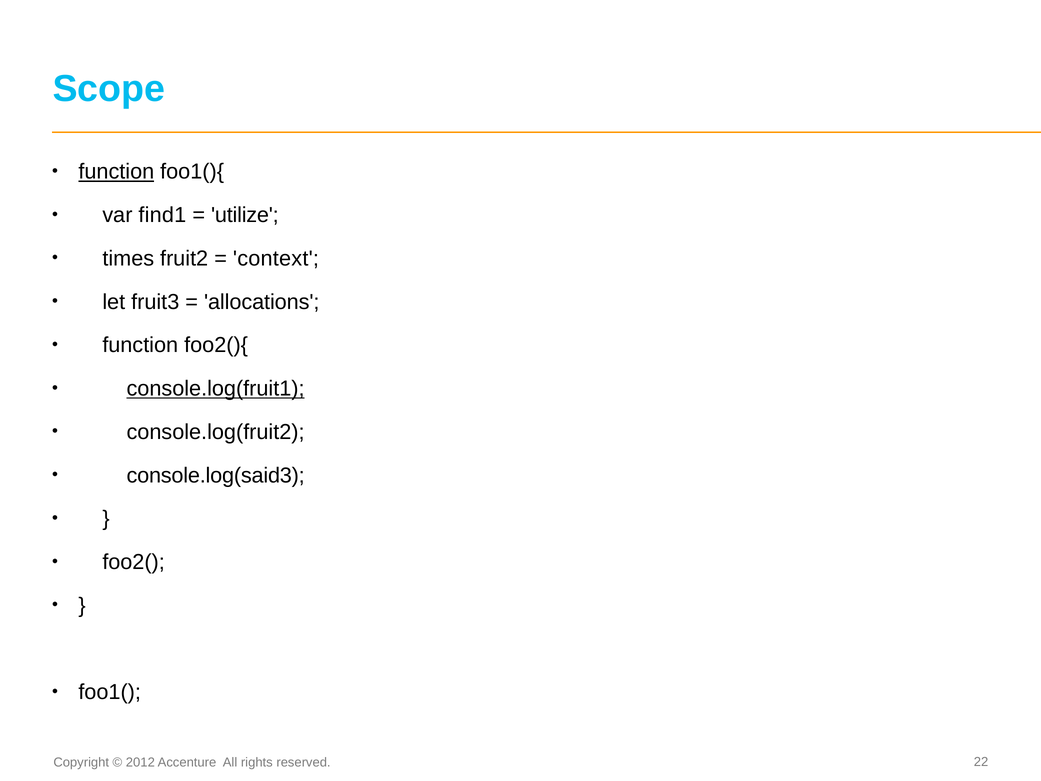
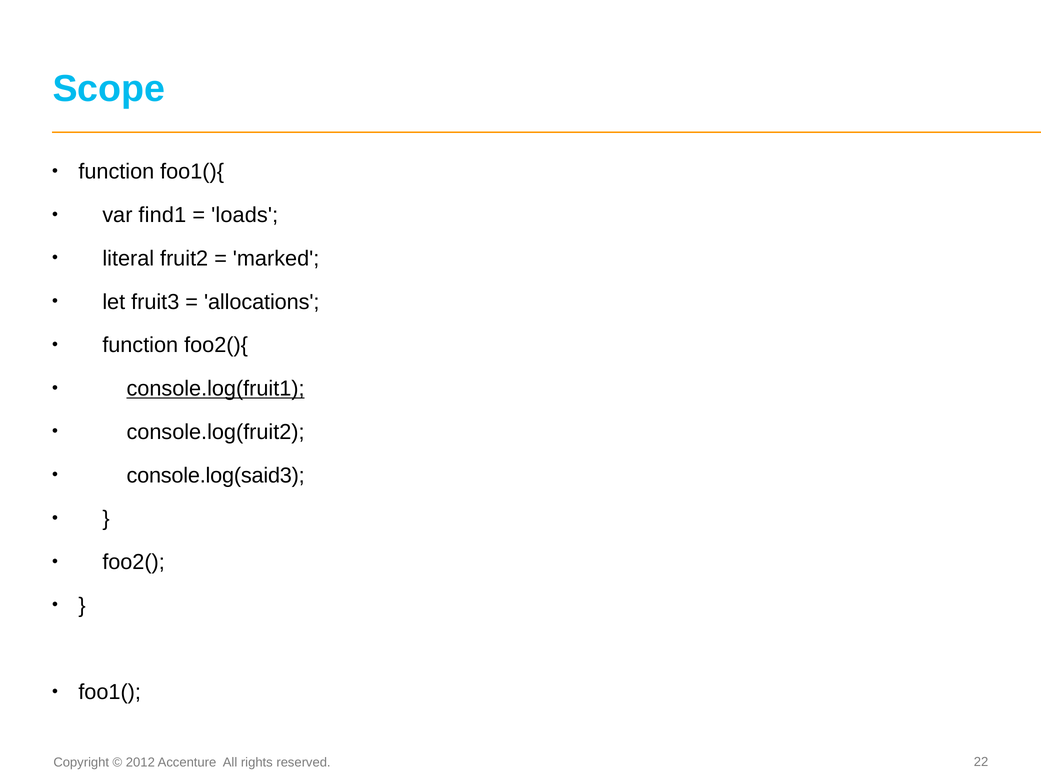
function underline: present -> none (116, 172)
utilize: utilize -> loads (245, 215)
times: times -> literal (128, 258)
context: context -> marked (276, 258)
